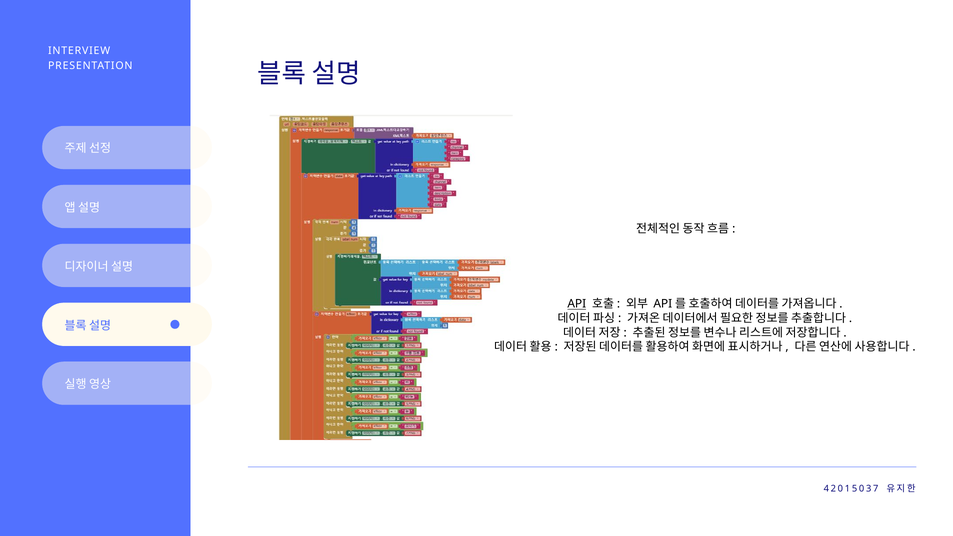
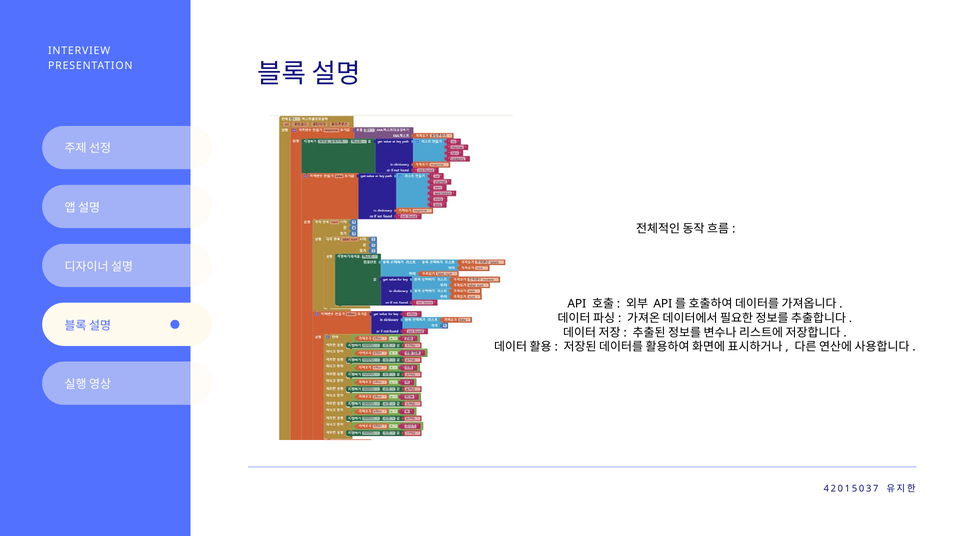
API underline: present -> none (577, 304)
